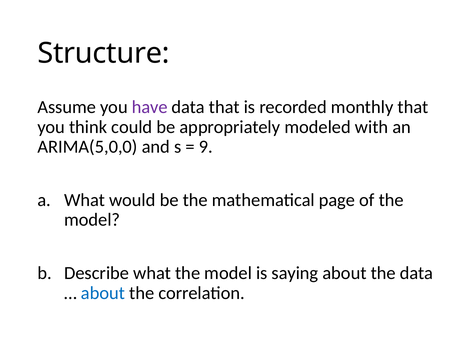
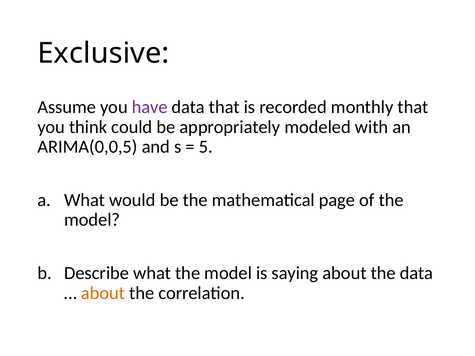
Structure: Structure -> Exclusive (103, 53)
ARIMA(5,0,0: ARIMA(5,0,0 -> ARIMA(0,0,5 (87, 147)
9: 9 -> 5 (206, 147)
about colour: blue -> orange (103, 293)
